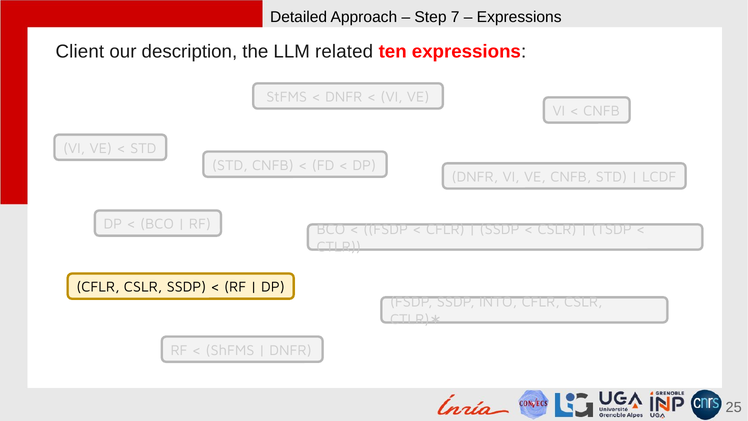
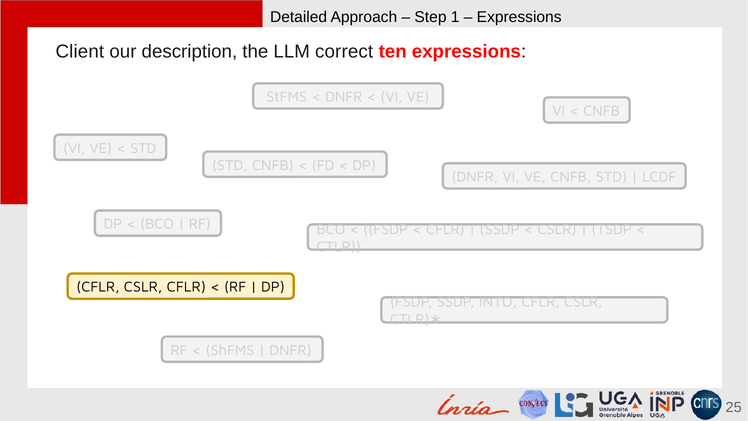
7: 7 -> 1 (455, 17)
related: related -> correct (344, 52)
CSLR SSDP: SSDP -> CFLR (186, 287)
